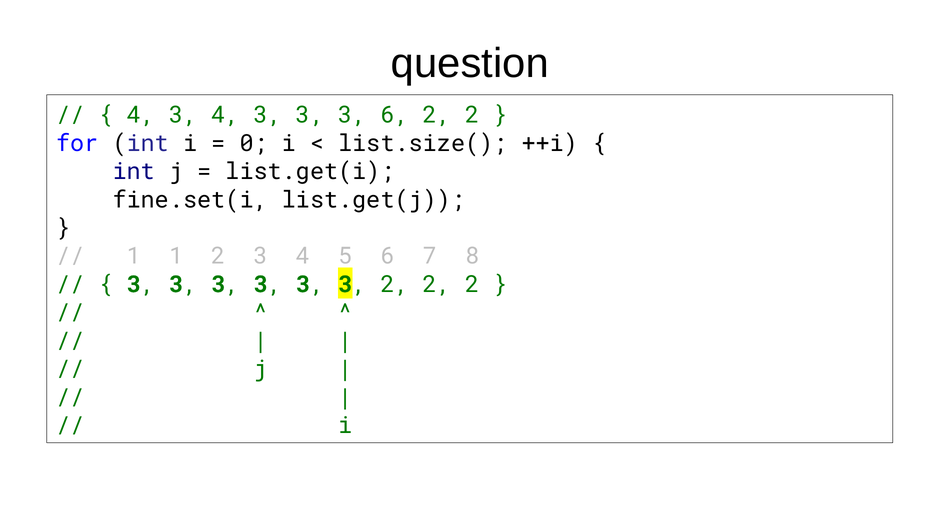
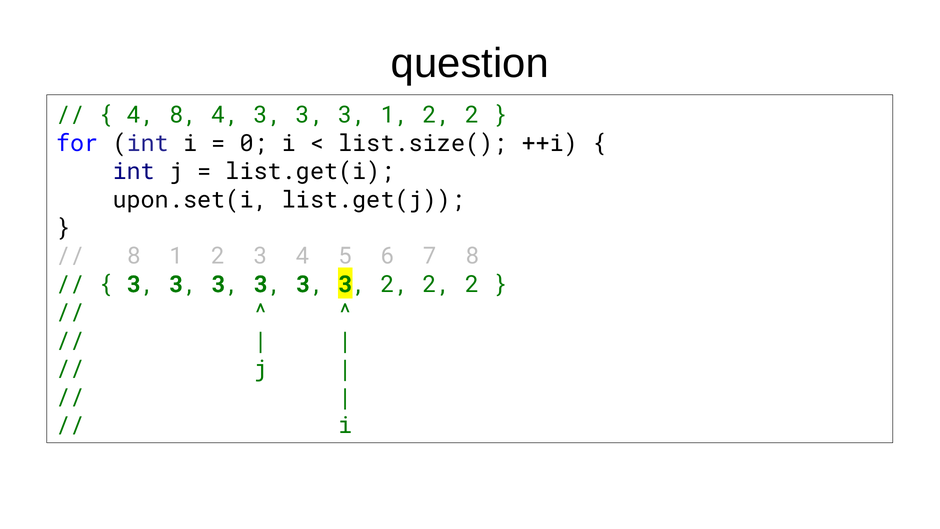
3: 3 -> 8 (183, 115)
3 6: 6 -> 1 (395, 115)
fine.set(i: fine.set(i -> upon.set(i (190, 200)
1: 1 -> 8 (134, 256)
